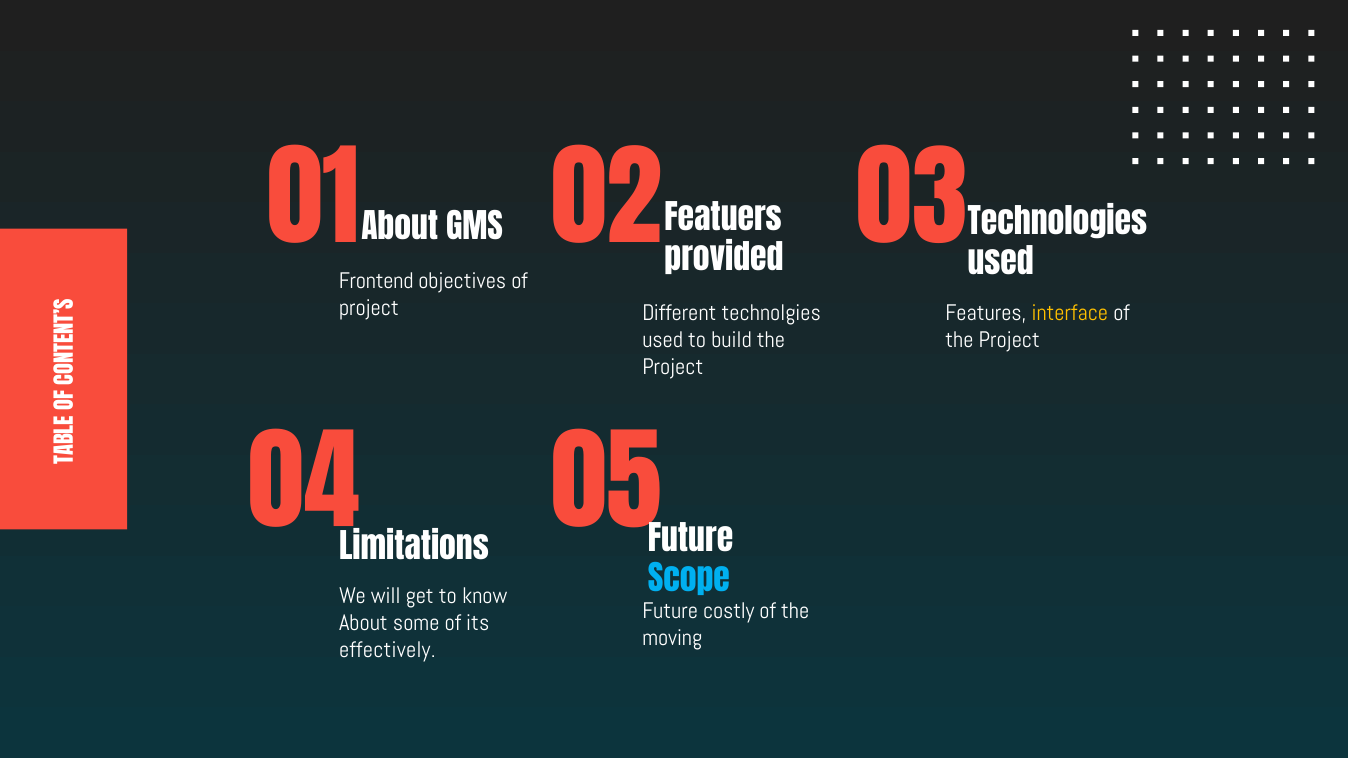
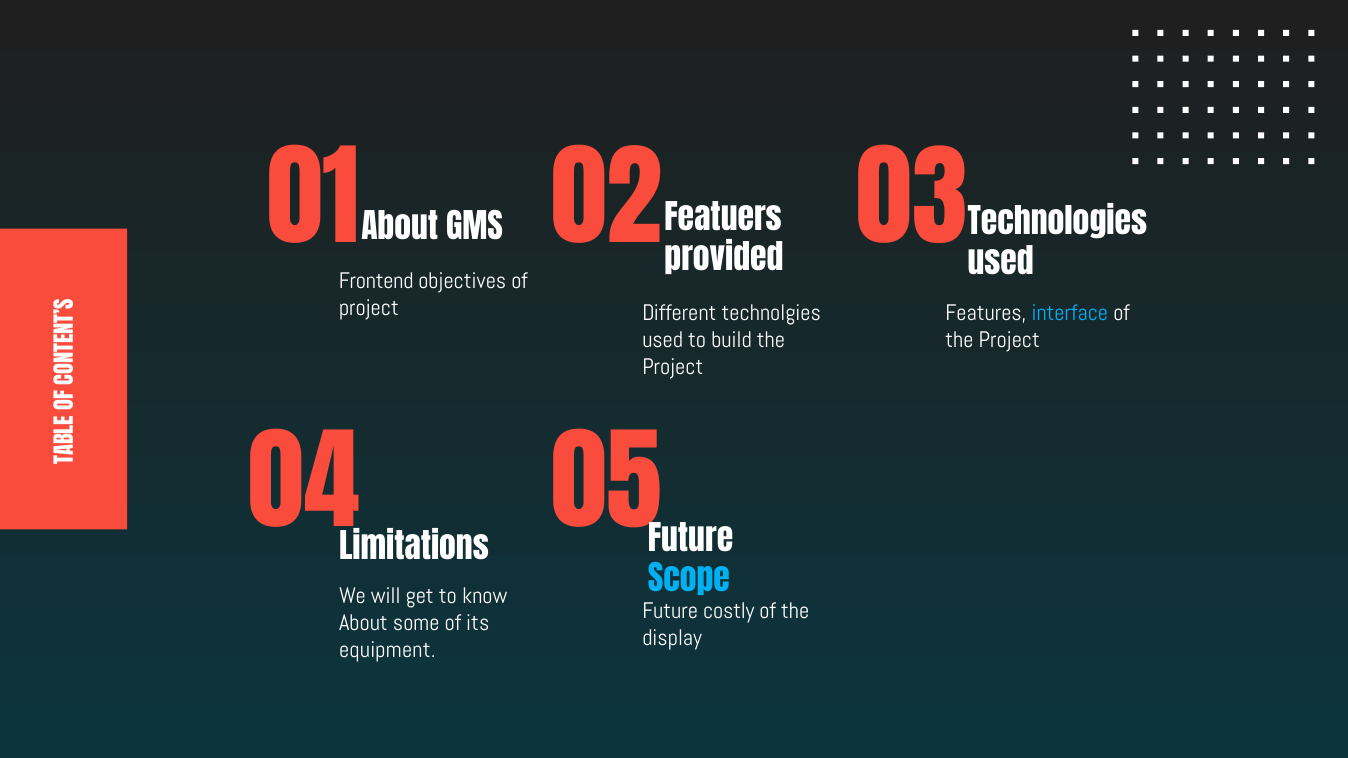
interface colour: yellow -> light blue (1070, 313)
moving: moving -> display (672, 639)
effectively: effectively -> equipment (387, 651)
